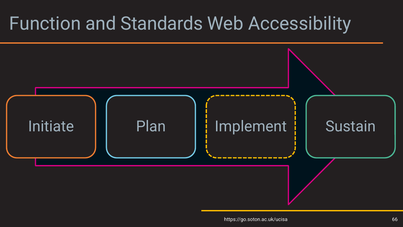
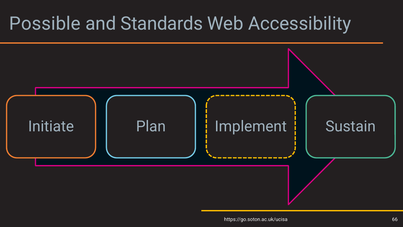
Function: Function -> Possible (45, 24)
